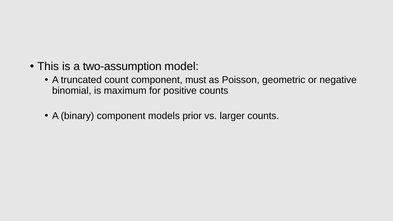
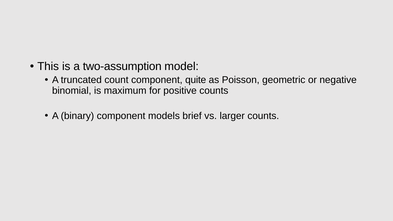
must: must -> quite (196, 80)
prior: prior -> brief (192, 116)
